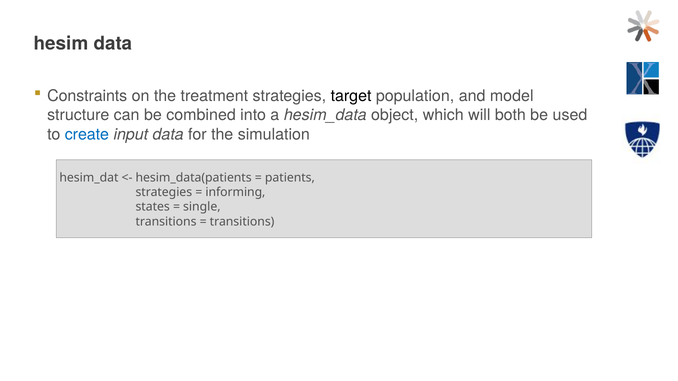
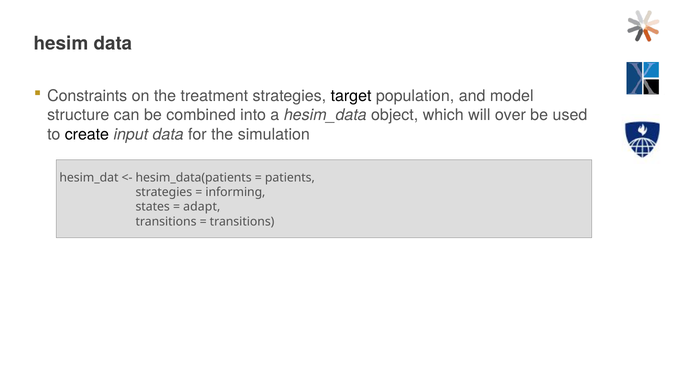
both: both -> over (510, 115)
create colour: blue -> black (87, 135)
single: single -> adapt (202, 207)
